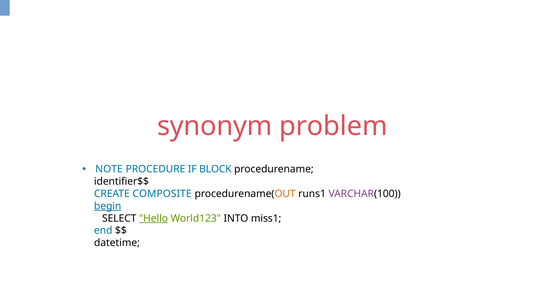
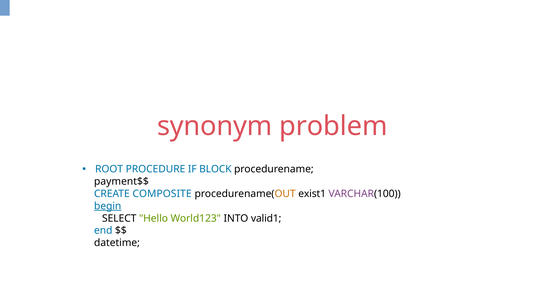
NOTE: NOTE -> ROOT (109, 169)
identifier$$: identifier$$ -> payment$$ (121, 181)
runs1: runs1 -> exist1 (312, 193)
Hello underline: present -> none (154, 218)
miss1: miss1 -> valid1 (266, 218)
